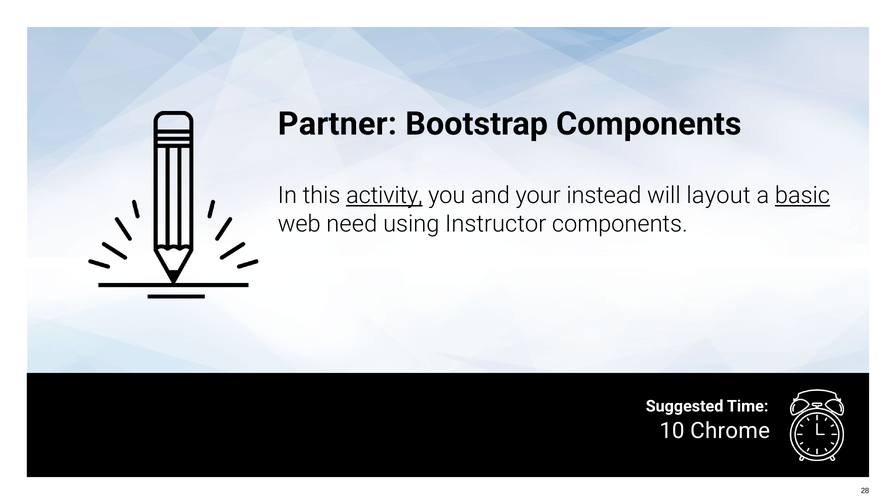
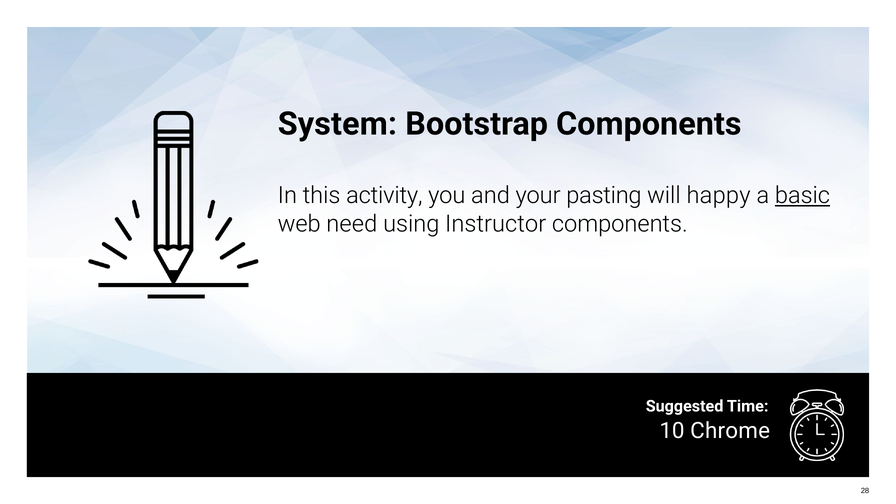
Partner: Partner -> System (337, 124)
activity underline: present -> none (384, 196)
instead: instead -> pasting (604, 196)
layout: layout -> happy (719, 196)
